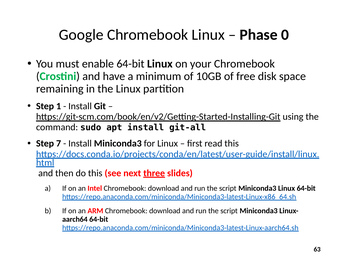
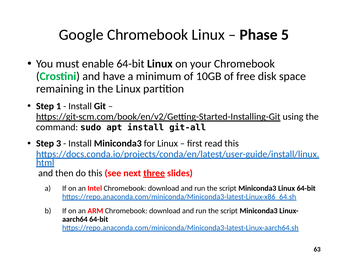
0: 0 -> 5 (285, 35)
7: 7 -> 3 (59, 143)
